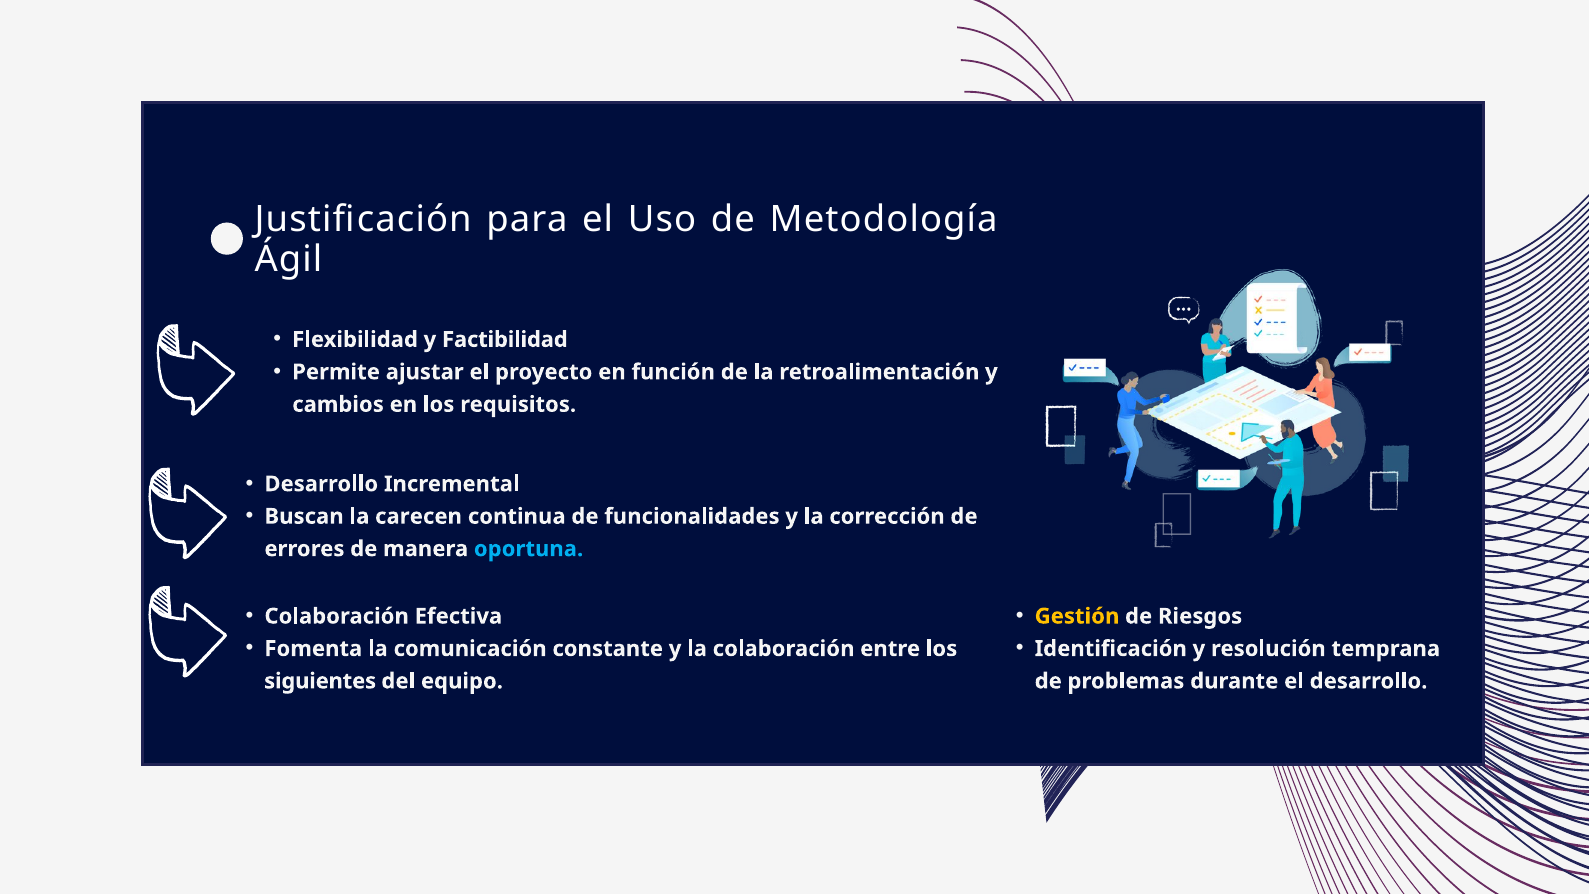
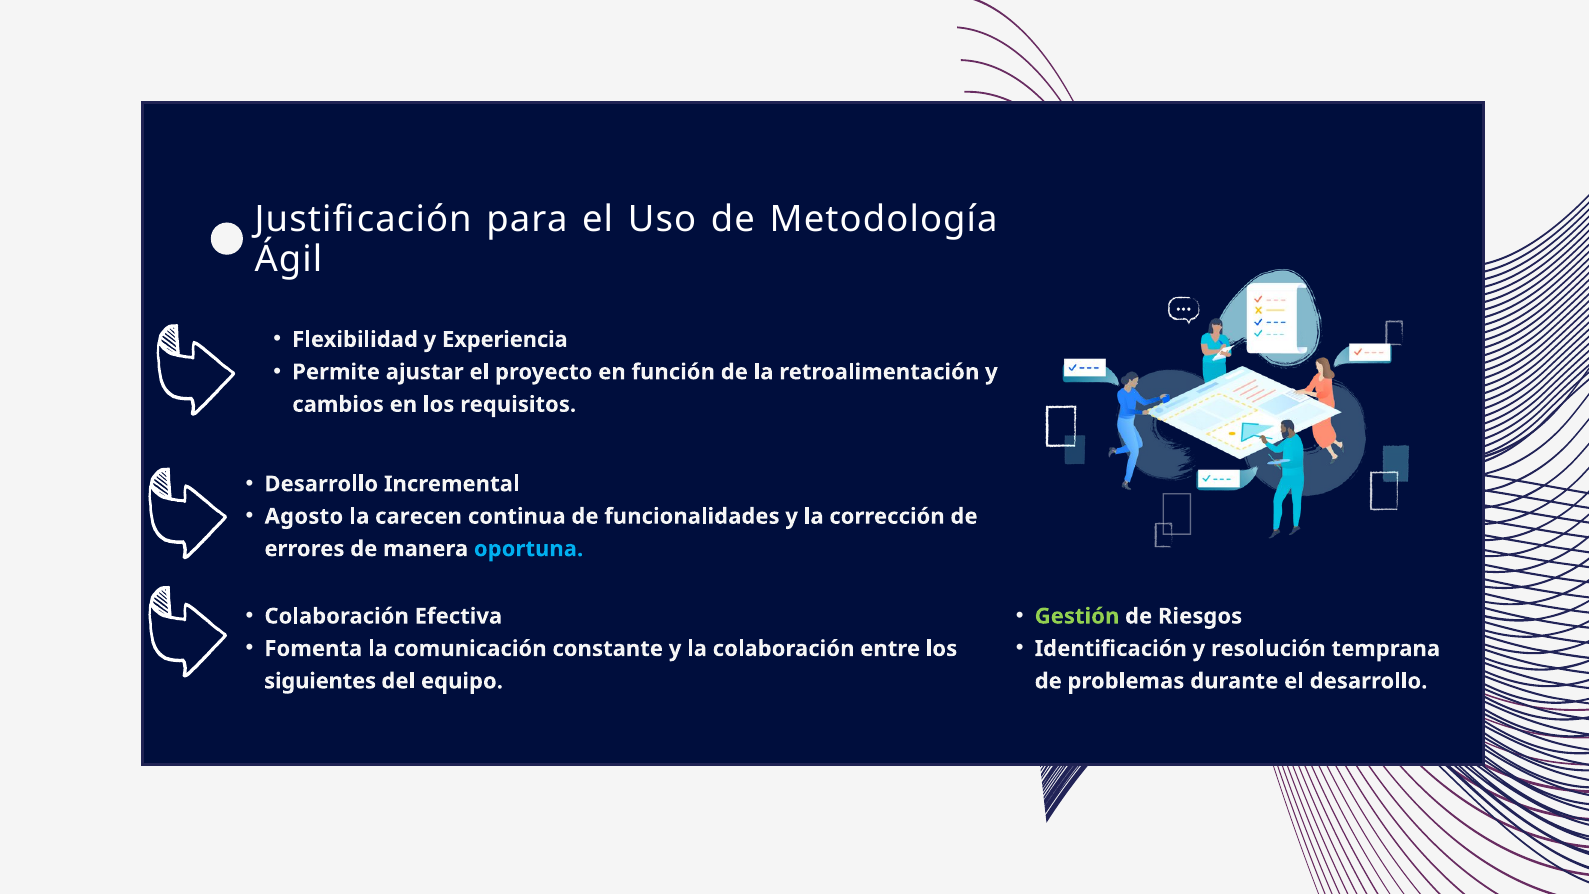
Factibilidad: Factibilidad -> Experiencia (505, 340)
Buscan: Buscan -> Agosto (304, 516)
Gestión colour: yellow -> light green (1077, 616)
